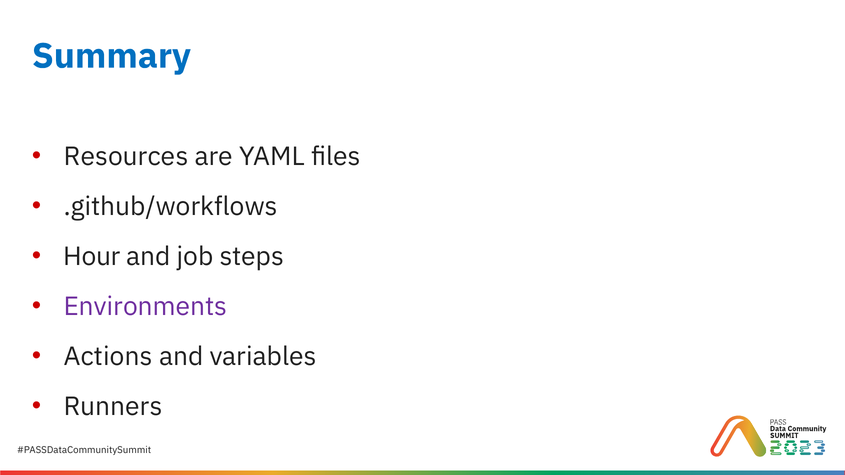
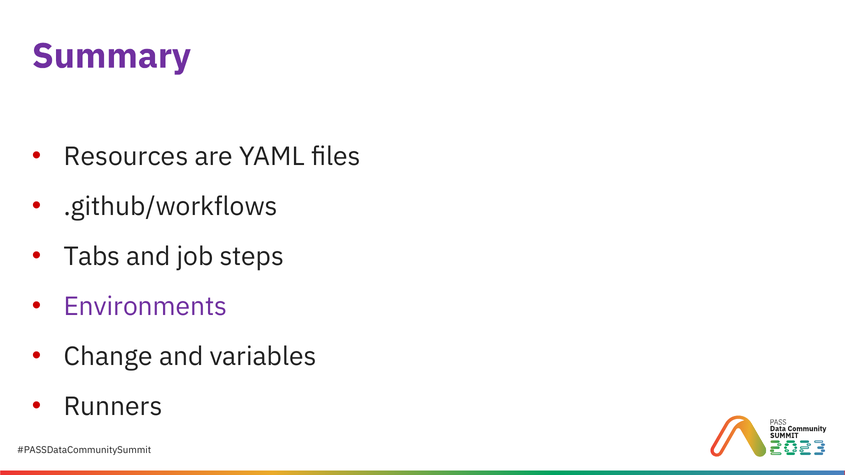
Summary colour: blue -> purple (111, 56)
Hour: Hour -> Tabs (92, 257)
Actions: Actions -> Change (108, 357)
